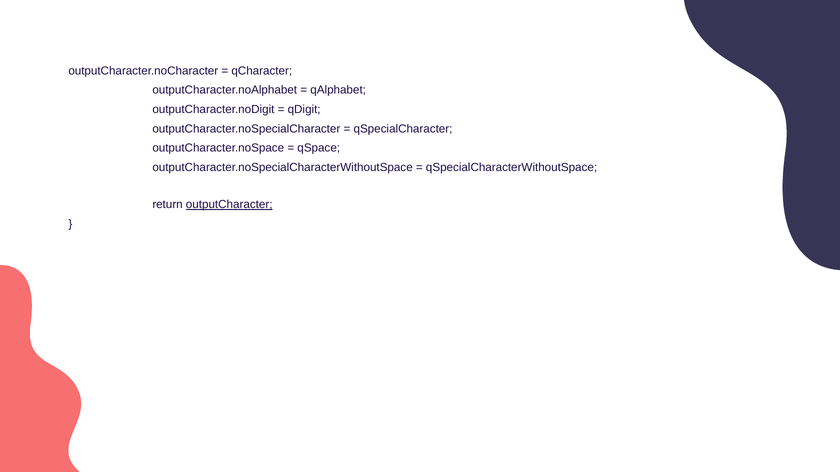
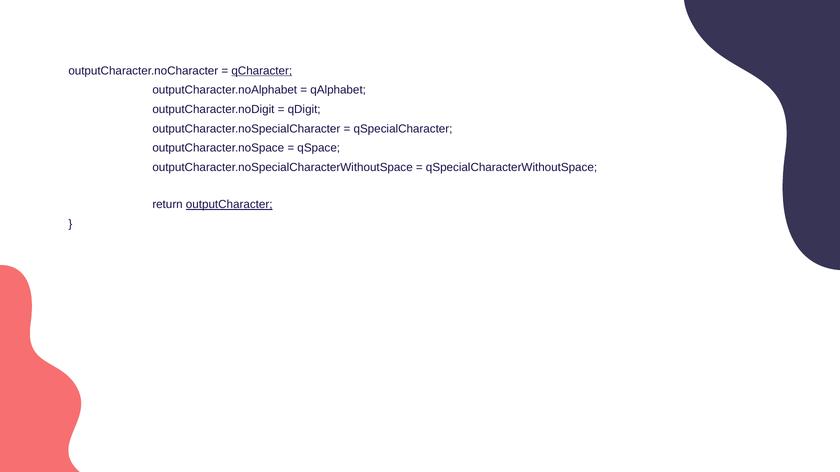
qCharacter underline: none -> present (262, 71)
